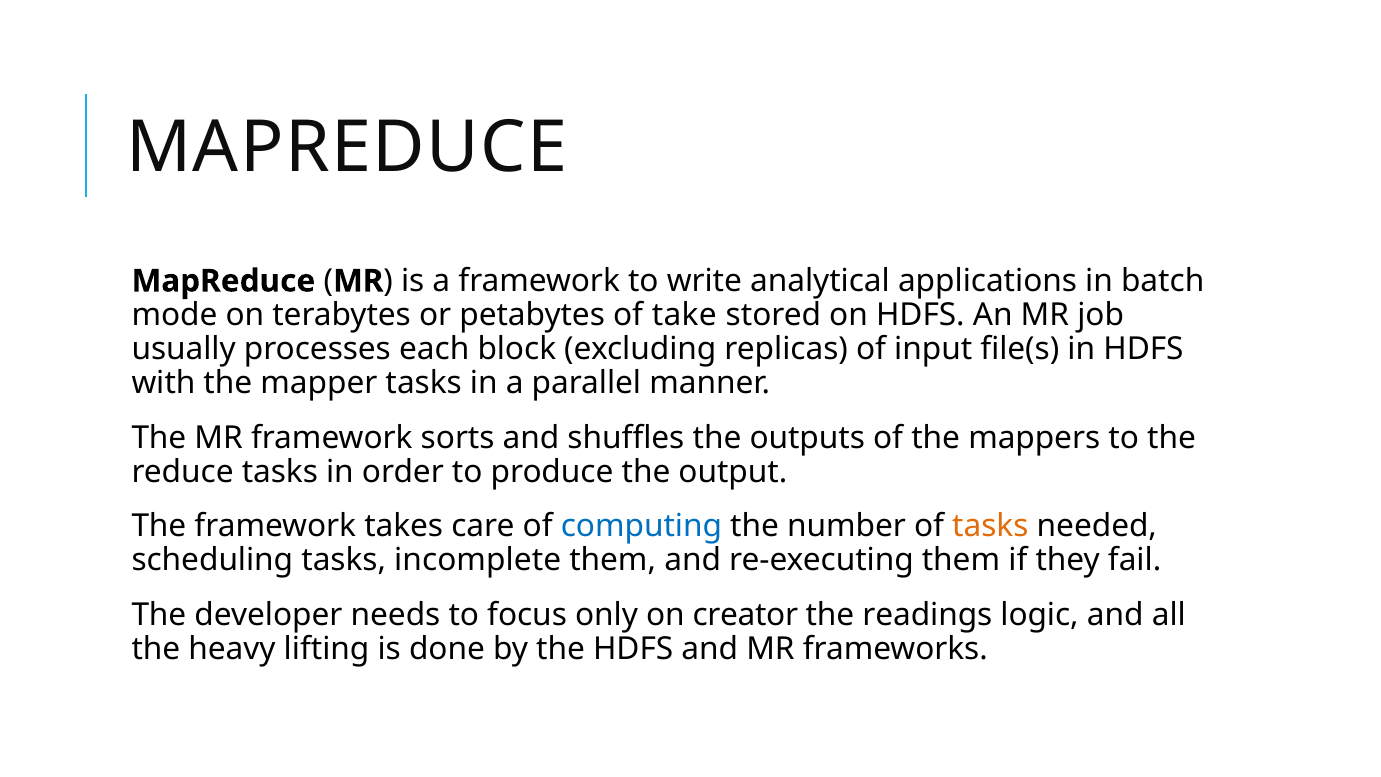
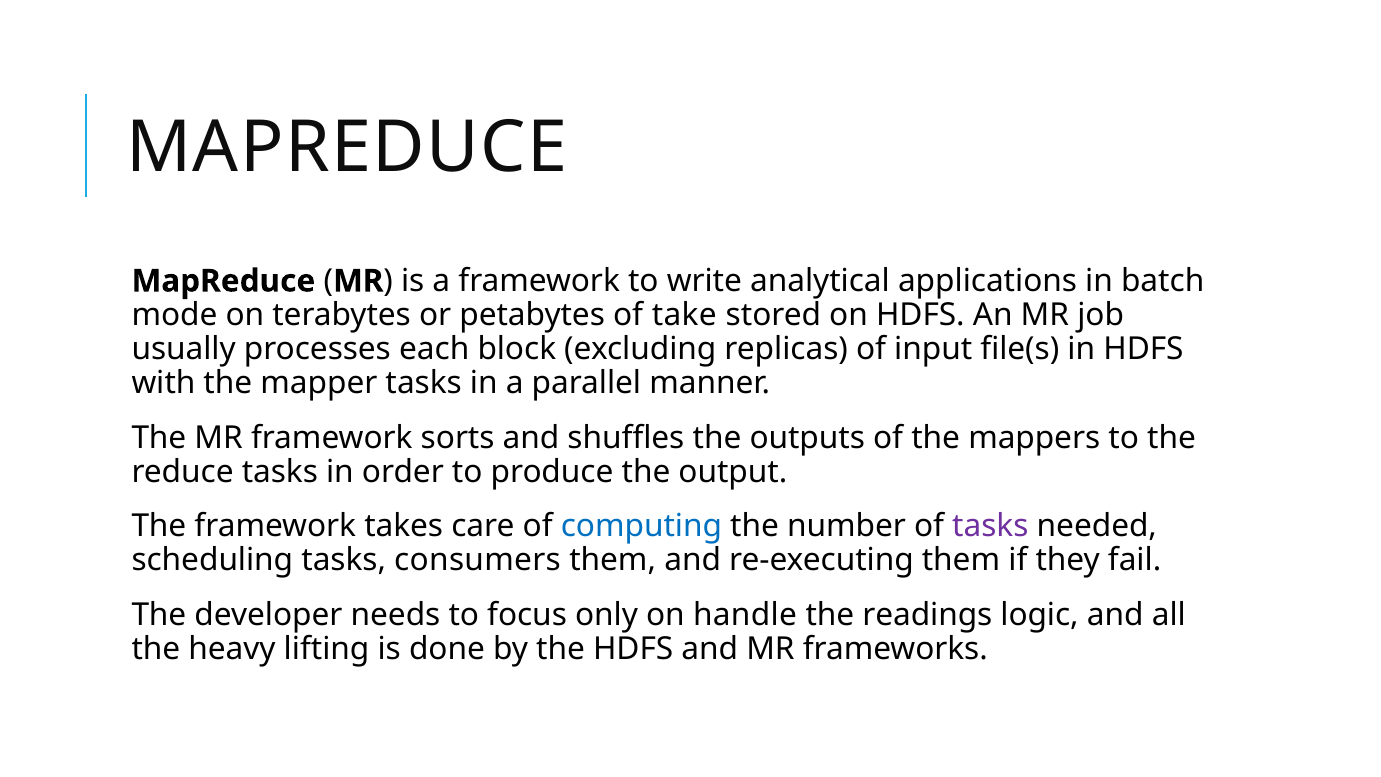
tasks colour: orange -> purple (990, 526)
incomplete: incomplete -> consumers (478, 560)
creator: creator -> handle (745, 614)
